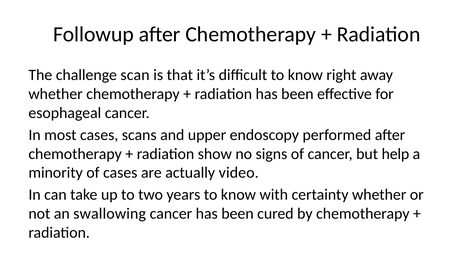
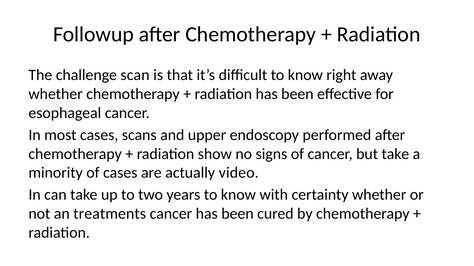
but help: help -> take (395, 154)
swallowing: swallowing -> treatments (110, 214)
